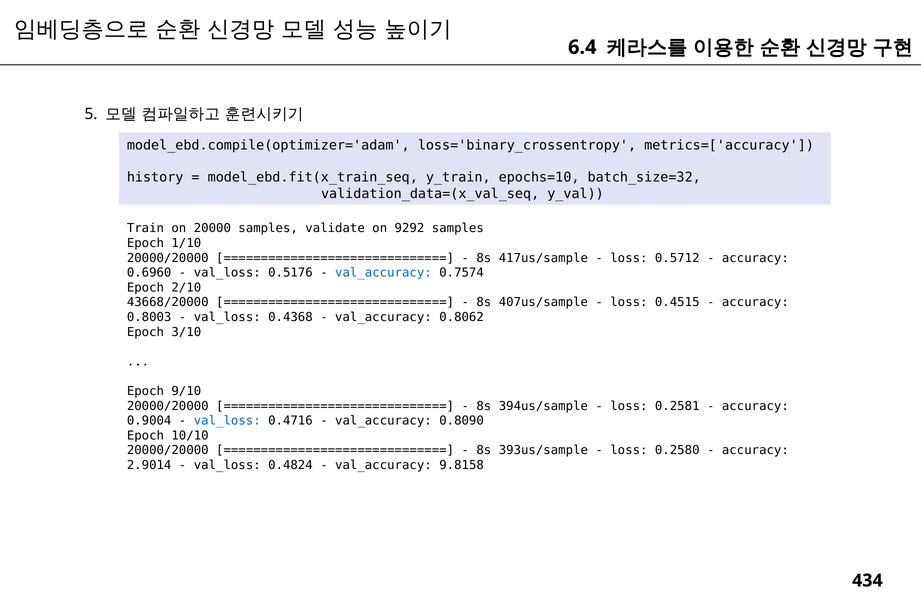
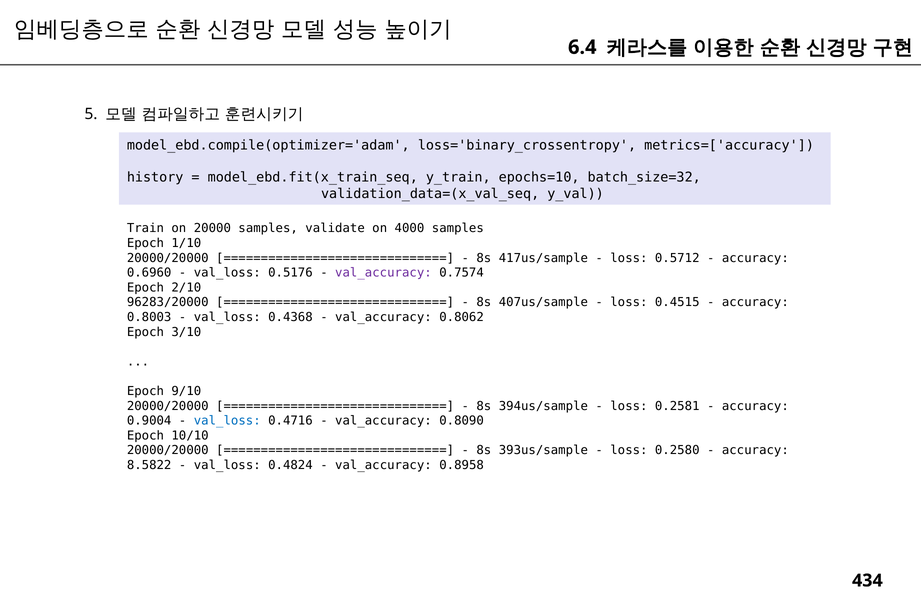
9292: 9292 -> 4000 (409, 228)
val_accuracy colour: blue -> purple (383, 273)
43668/20000: 43668/20000 -> 96283/20000 (168, 302)
2.9014: 2.9014 -> 8.5822 (149, 465)
9.8158: 9.8158 -> 0.8958 (462, 465)
